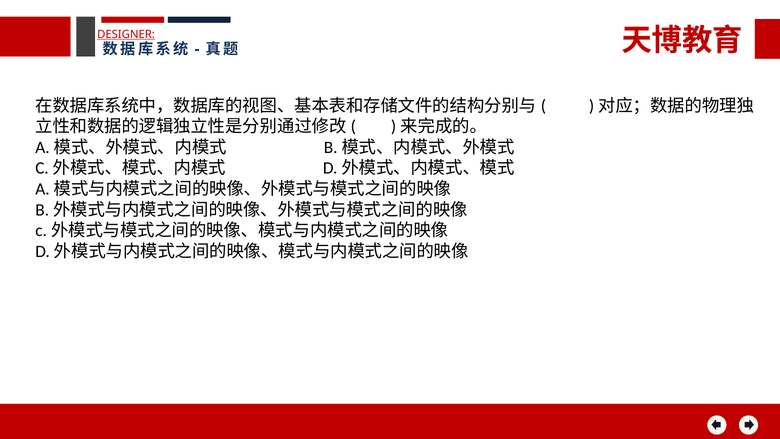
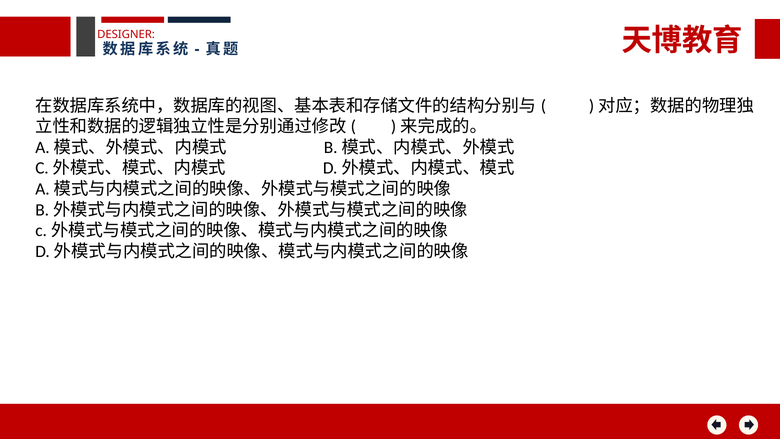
DESIGNER underline: present -> none (126, 34)
